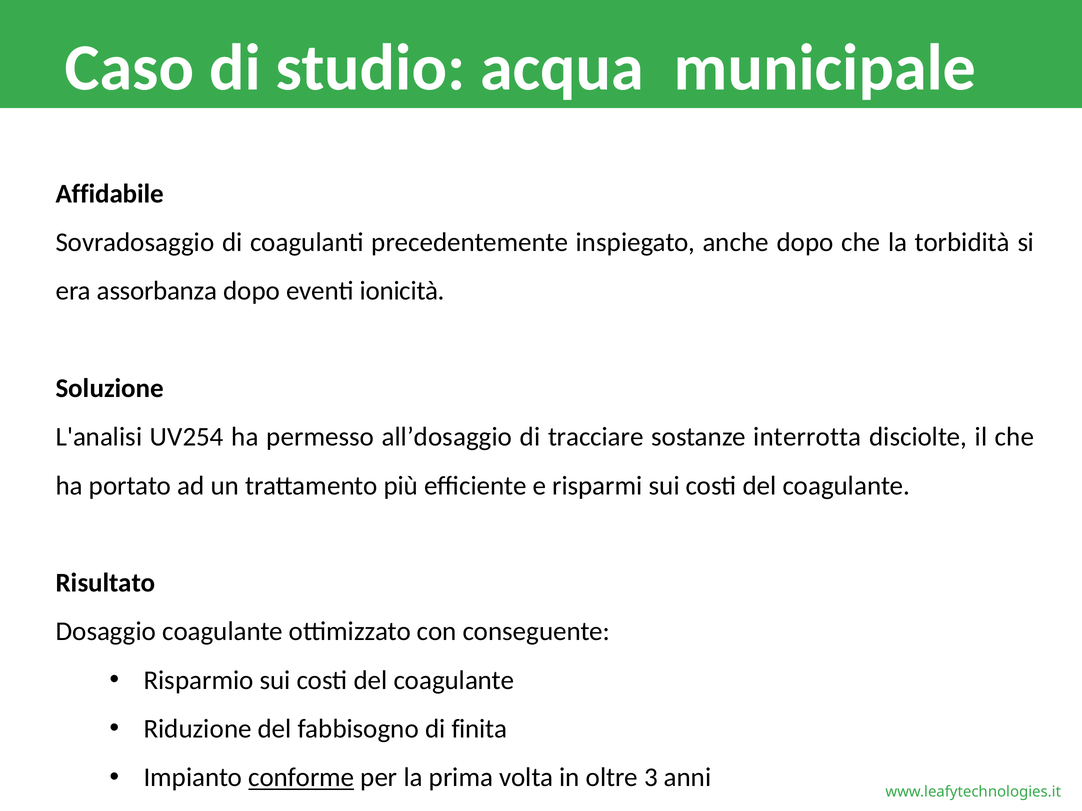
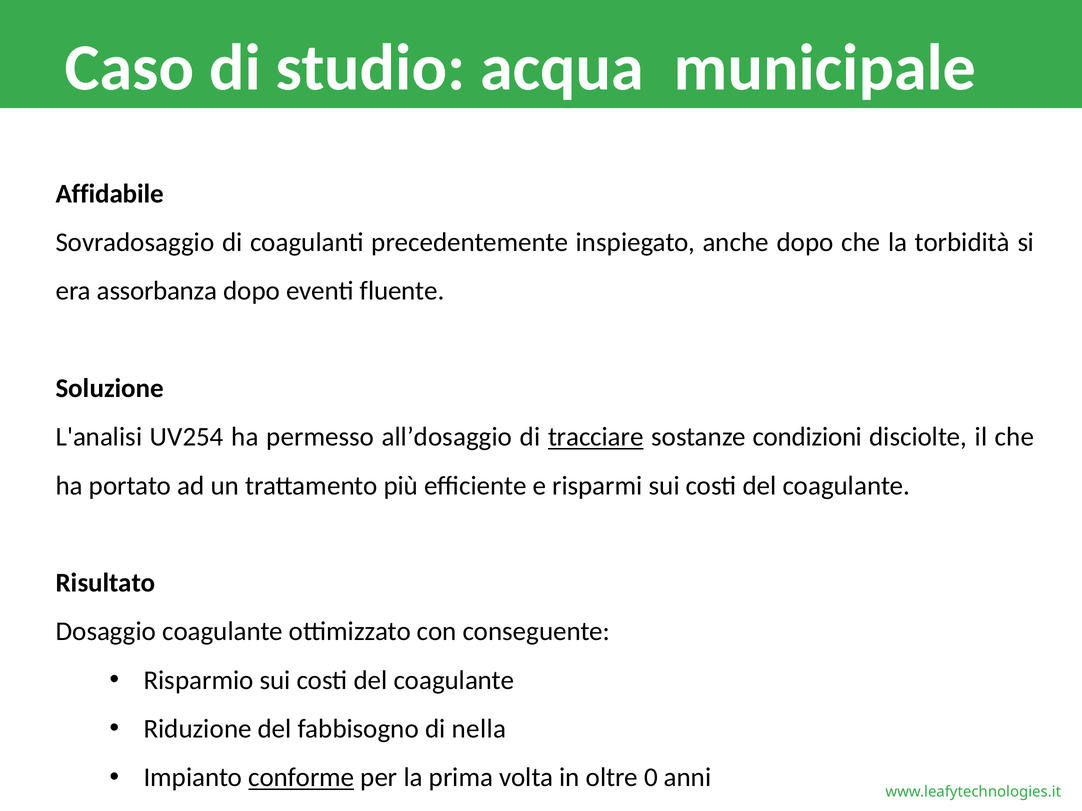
ionicità: ionicità -> fluente (402, 291)
tracciare underline: none -> present (596, 437)
interrotta: interrotta -> condizioni (808, 437)
finita: finita -> nella (479, 729)
3: 3 -> 0 (651, 778)
